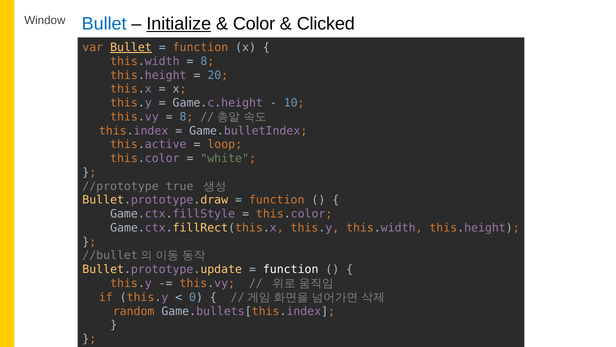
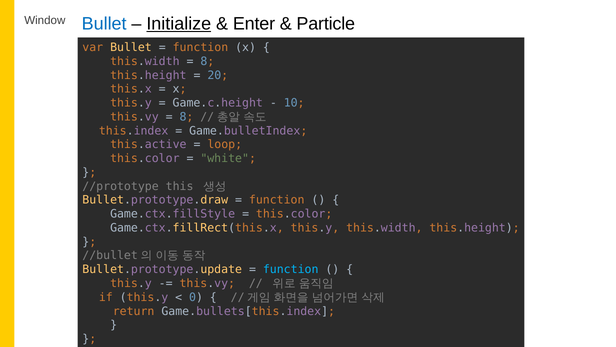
Color: Color -> Enter (254, 24)
Clicked: Clicked -> Particle (326, 24)
Bullet underline: present -> none (131, 47)
true: true -> this (180, 186)
function colour: white -> light blue (291, 269)
random: random -> return (134, 311)
